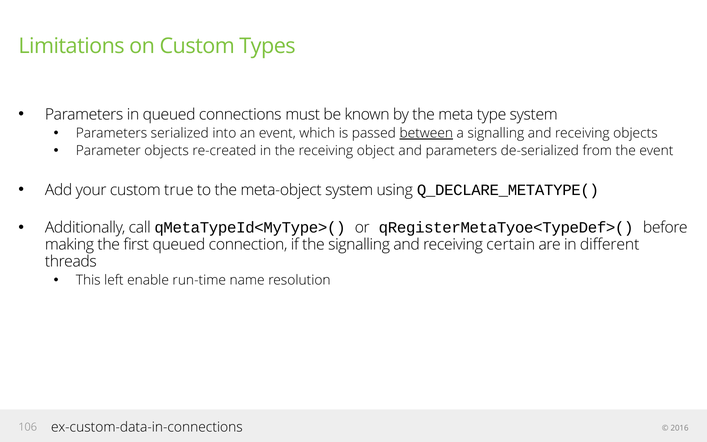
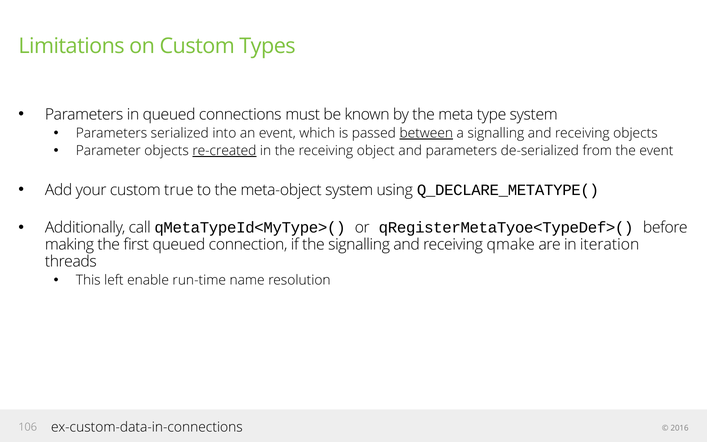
re-created underline: none -> present (224, 151)
certain: certain -> qmake (511, 244)
different: different -> iteration (610, 244)
